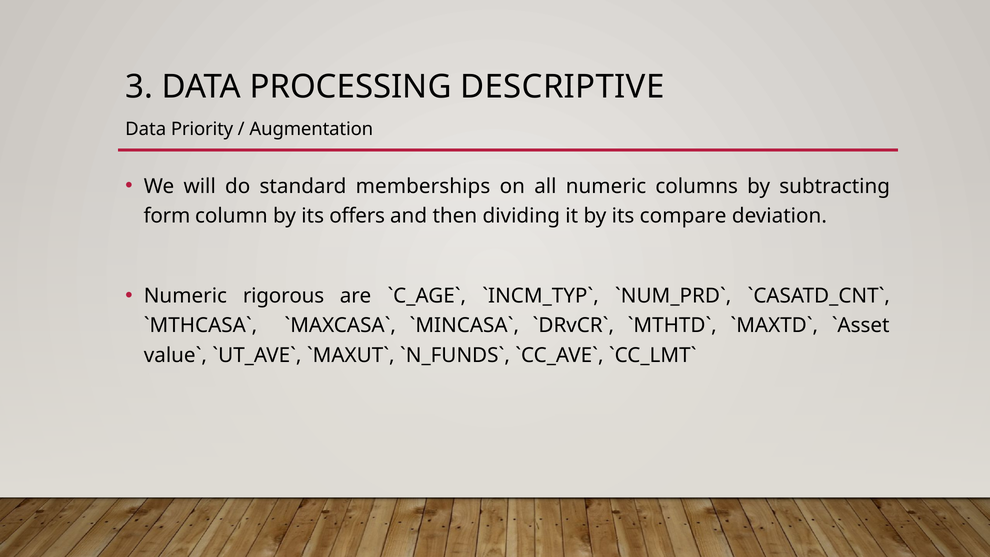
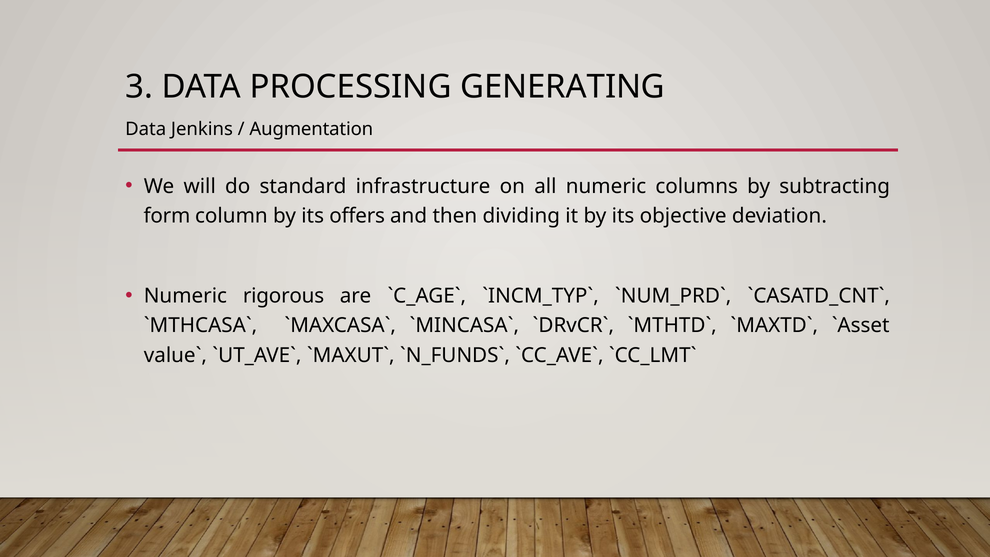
DESCRIPTIVE: DESCRIPTIVE -> GENERATING (563, 87)
Priority: Priority -> Jenkins (202, 129)
memberships: memberships -> infrastructure (423, 186)
compare: compare -> objective (683, 216)
